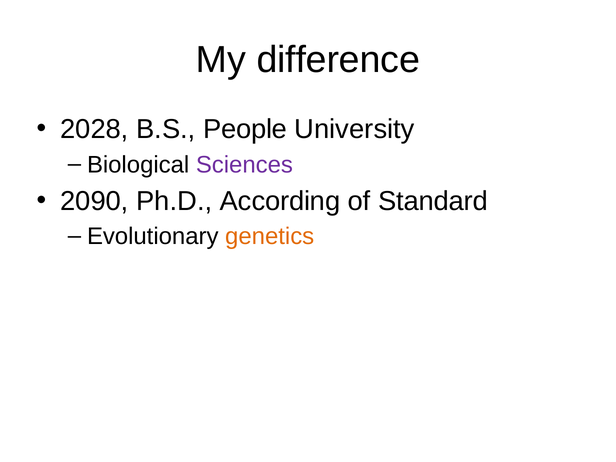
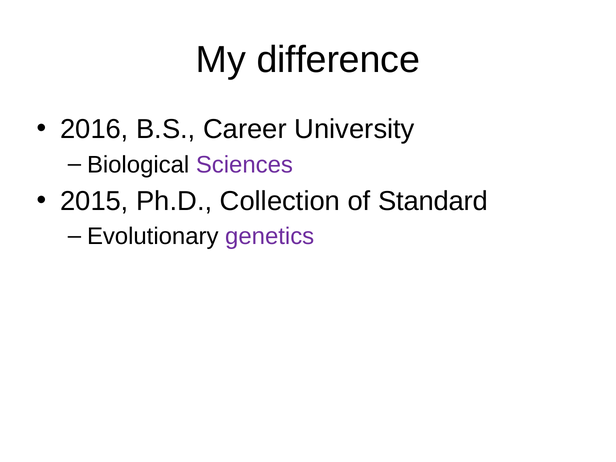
2028: 2028 -> 2016 (94, 129)
People: People -> Career (245, 129)
2090: 2090 -> 2015 (94, 201)
According: According -> Collection (280, 201)
genetics colour: orange -> purple (270, 237)
